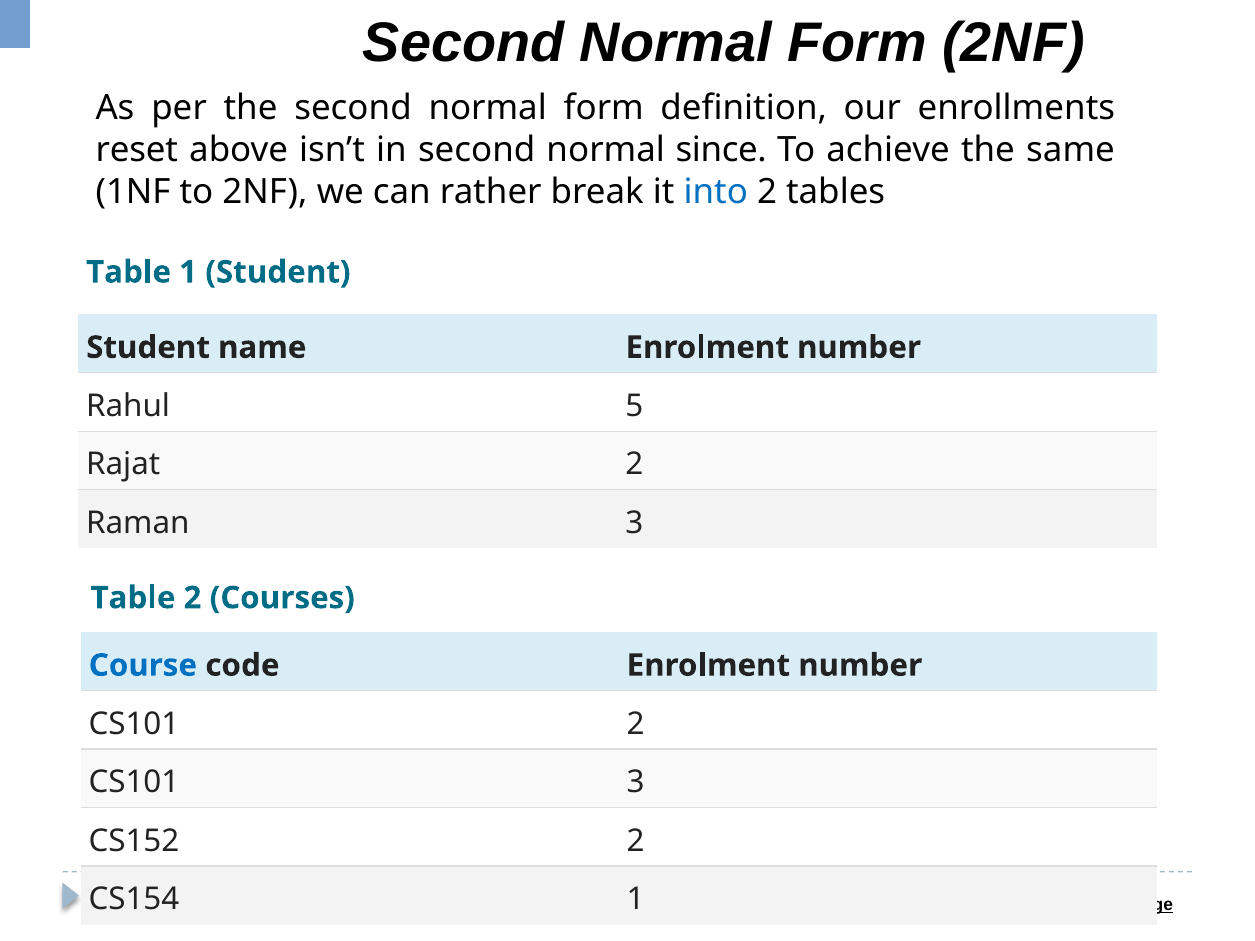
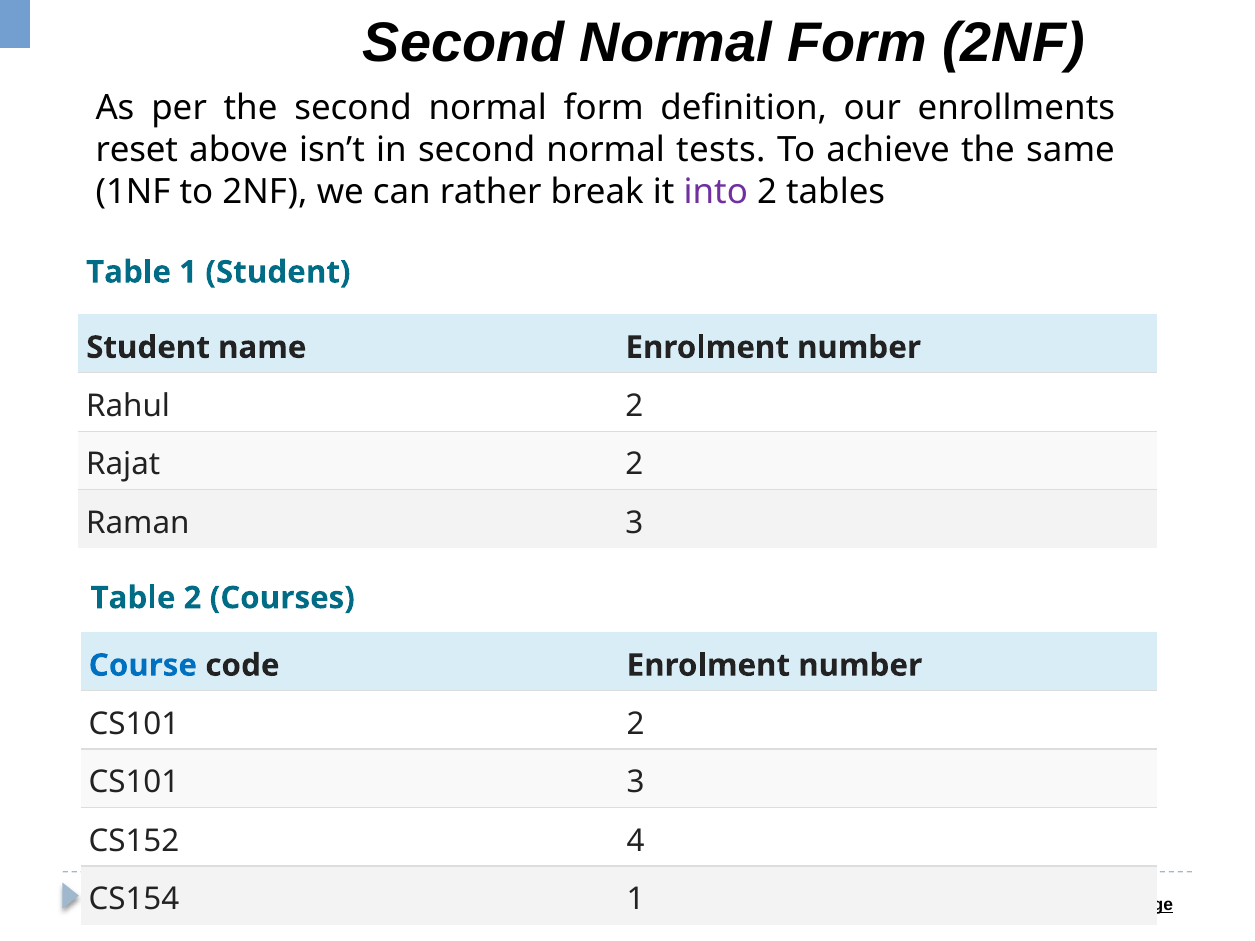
since: since -> tests (721, 150)
into colour: blue -> purple (716, 192)
Rahul 5: 5 -> 2 (634, 406)
CS152 2: 2 -> 4 (636, 841)
